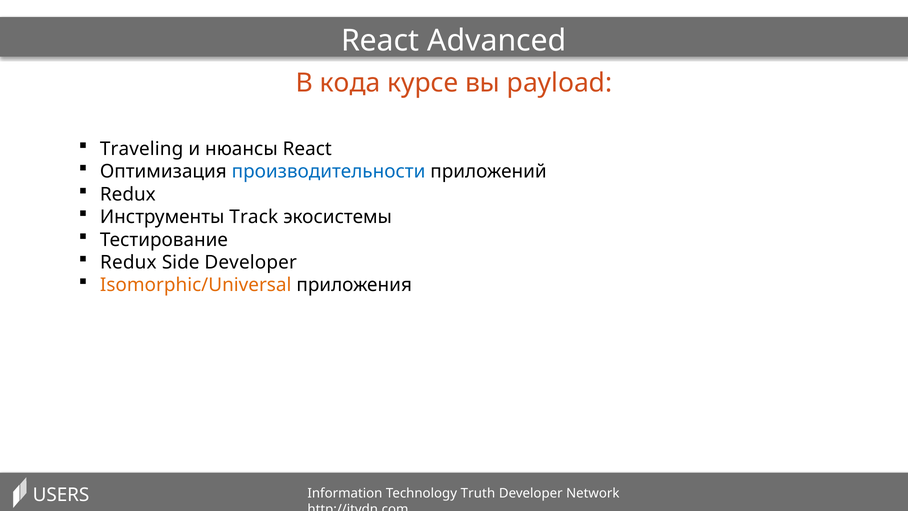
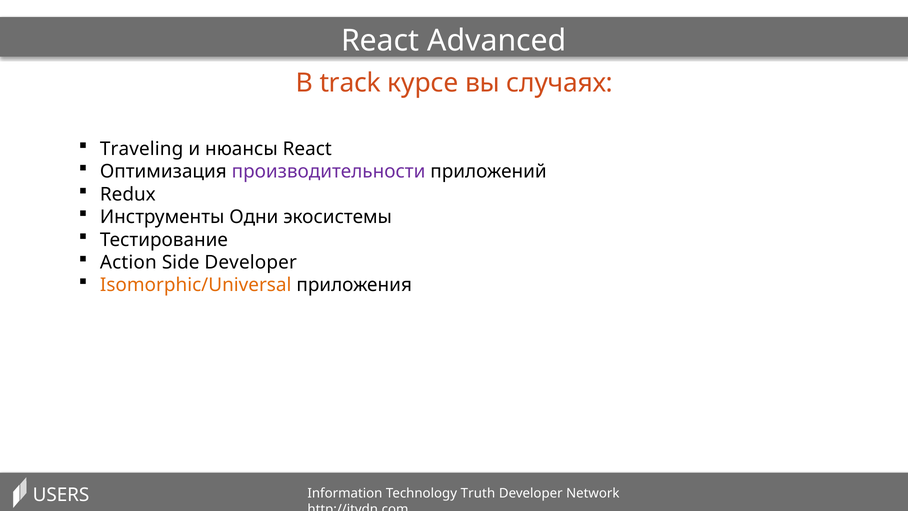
кода: кода -> track (350, 83)
payload: payload -> случаях (560, 83)
производительности colour: blue -> purple (329, 172)
Track: Track -> Одни (254, 217)
Redux: Redux -> Action (128, 262)
